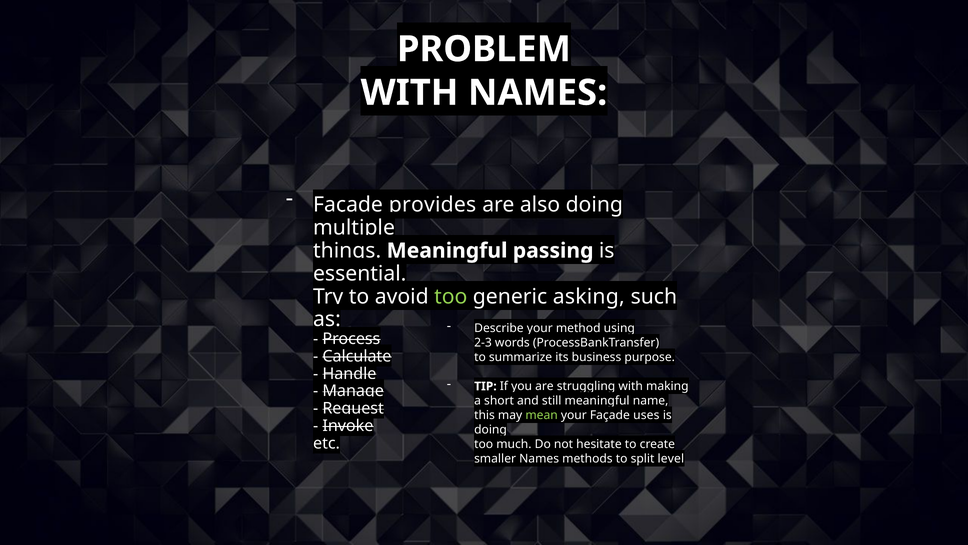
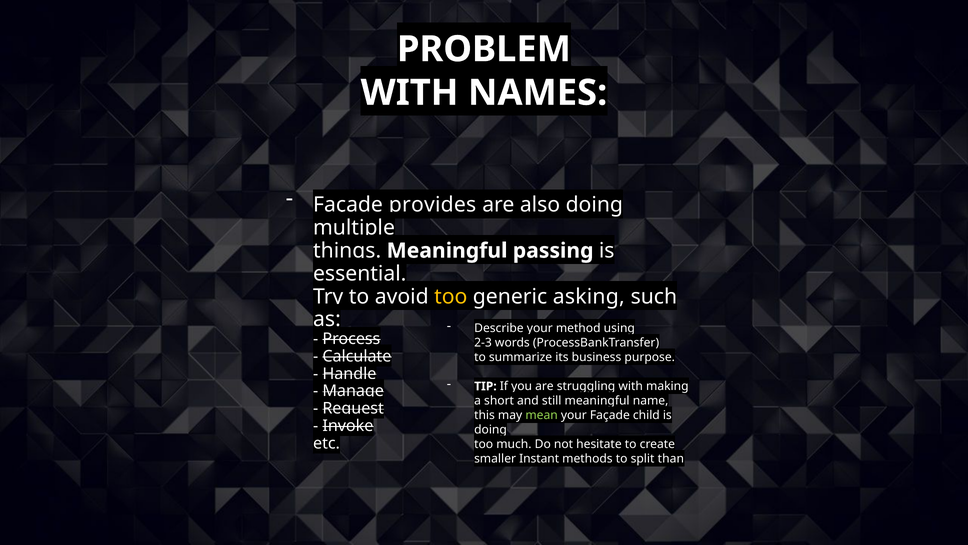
too colour: light green -> yellow (451, 296)
uses: uses -> child (646, 415)
smaller Names: Names -> Instant (539, 459)
level: level -> than (671, 459)
